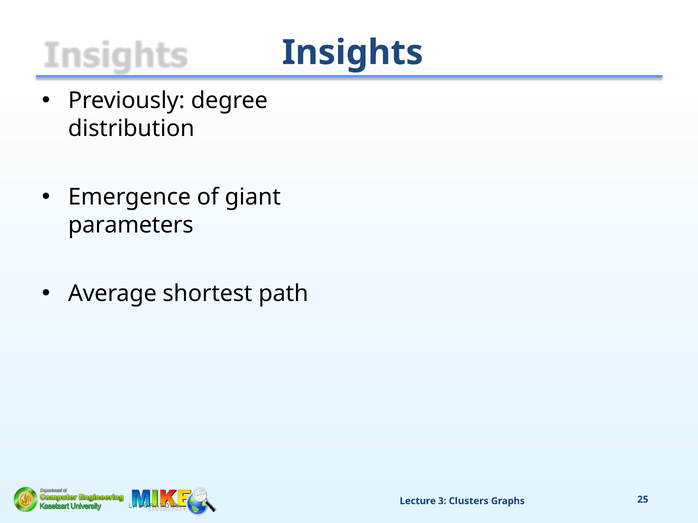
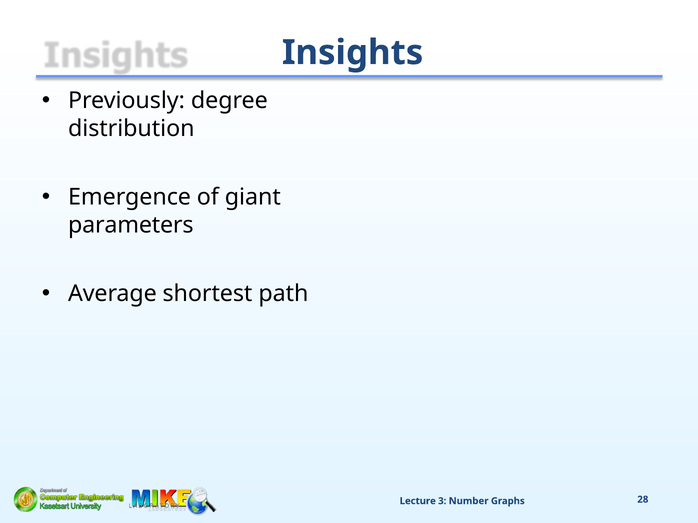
Clusters: Clusters -> Number (469, 501)
25: 25 -> 28 (643, 500)
